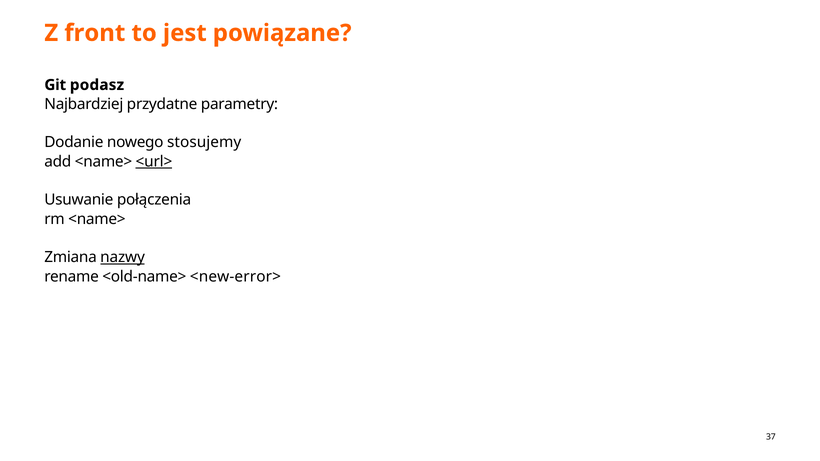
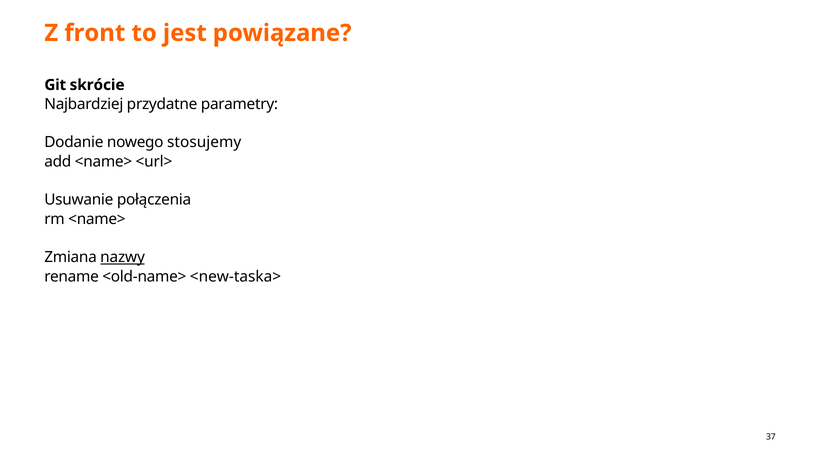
podasz: podasz -> skrócie (97, 85)
<url> underline: present -> none (154, 162)
<new-error>: <new-error> -> <new-taska> (235, 277)
